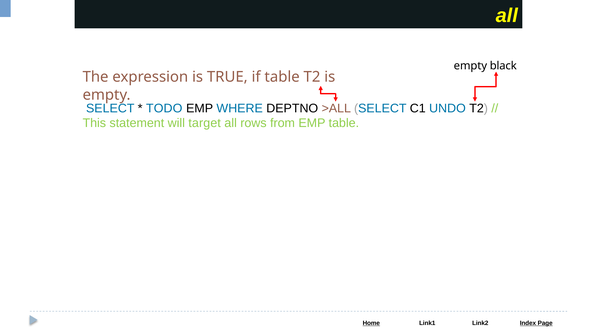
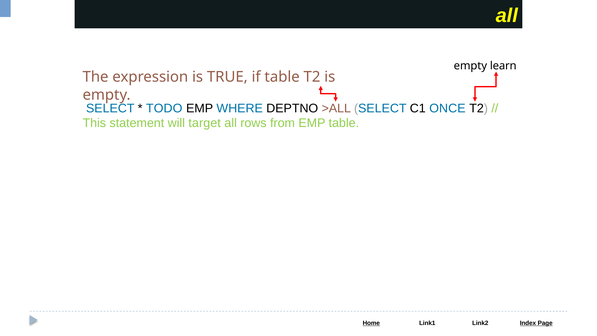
black: black -> learn (503, 66)
UNDO: UNDO -> ONCE (447, 108)
